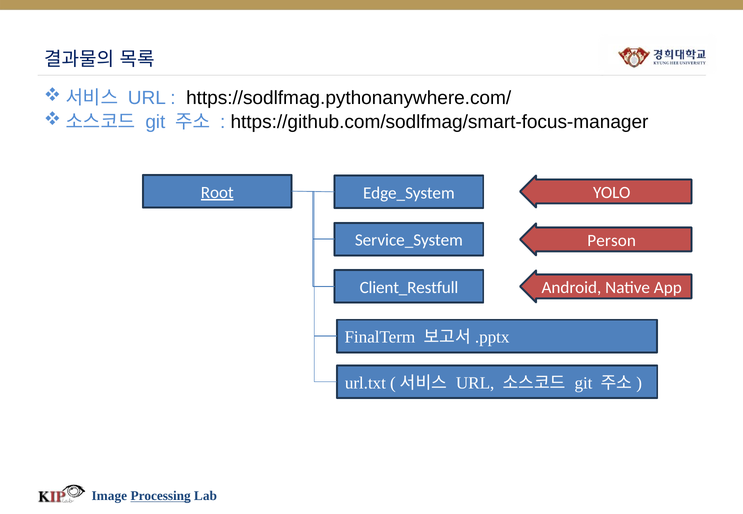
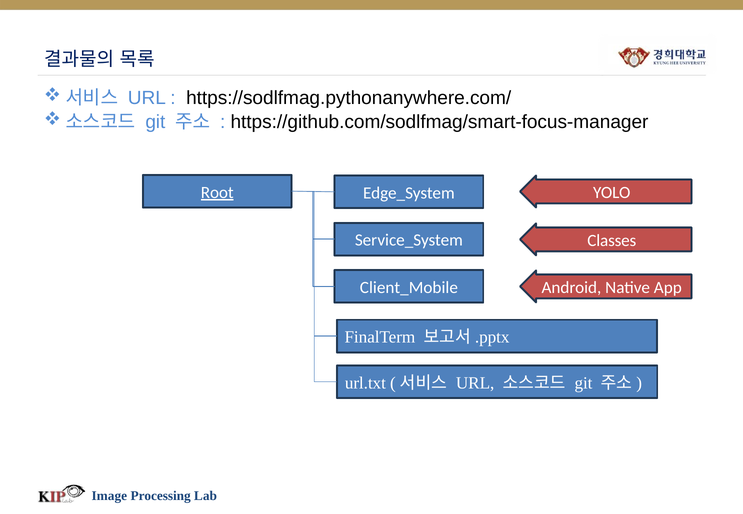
Person: Person -> Classes (612, 241)
Client_Restfull: Client_Restfull -> Client_Mobile (409, 288)
Processing underline: present -> none (161, 496)
